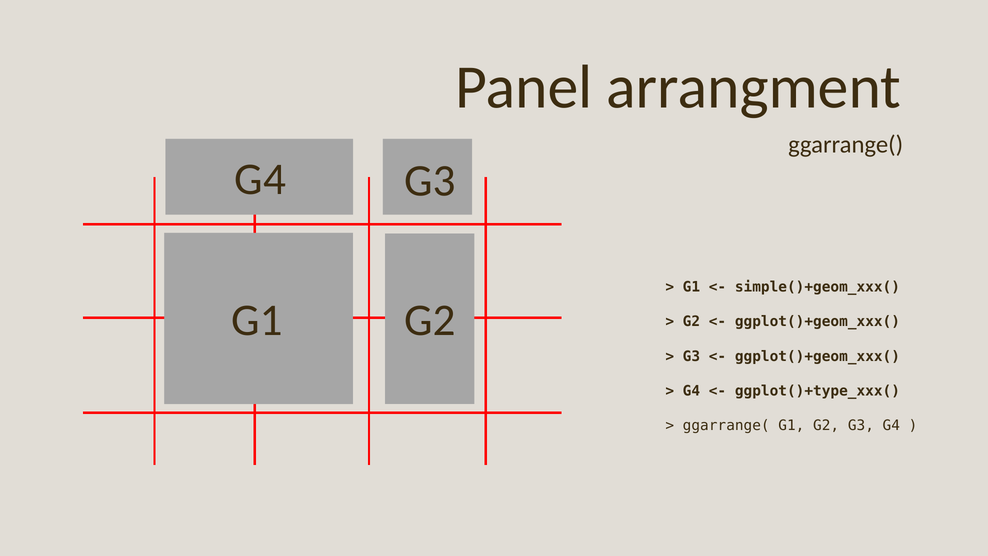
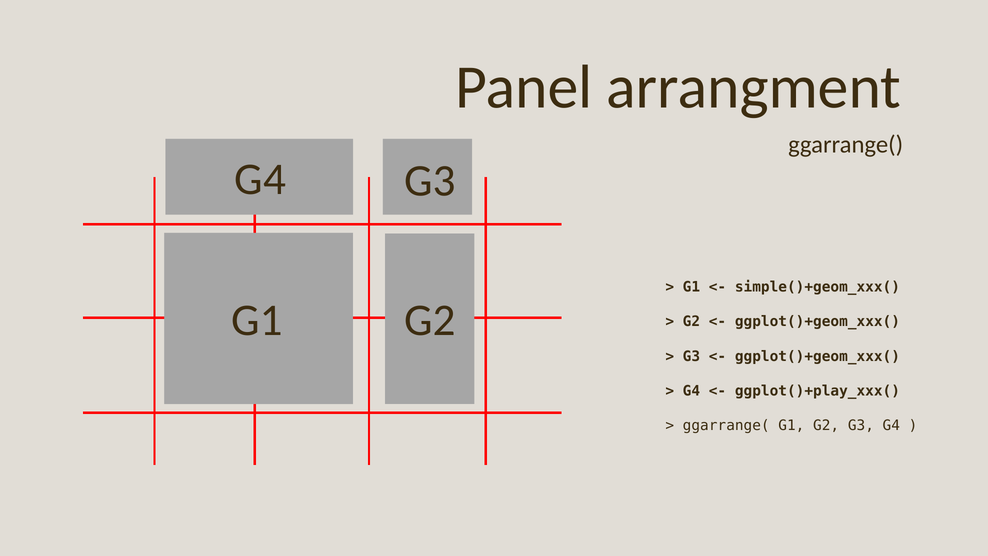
ggplot()+type_xxx(: ggplot()+type_xxx( -> ggplot()+play_xxx( (817, 391)
